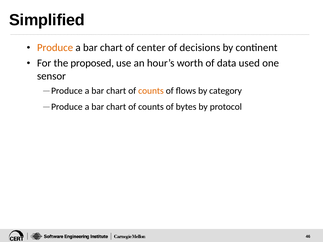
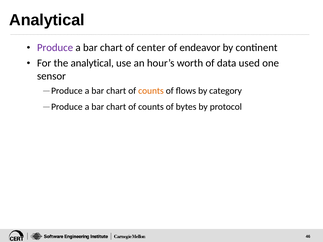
Simplified: Simplified -> Analytical (47, 20)
Produce colour: orange -> purple (55, 48)
decisions: decisions -> endeavor (200, 48)
the proposed: proposed -> analytical (92, 63)
